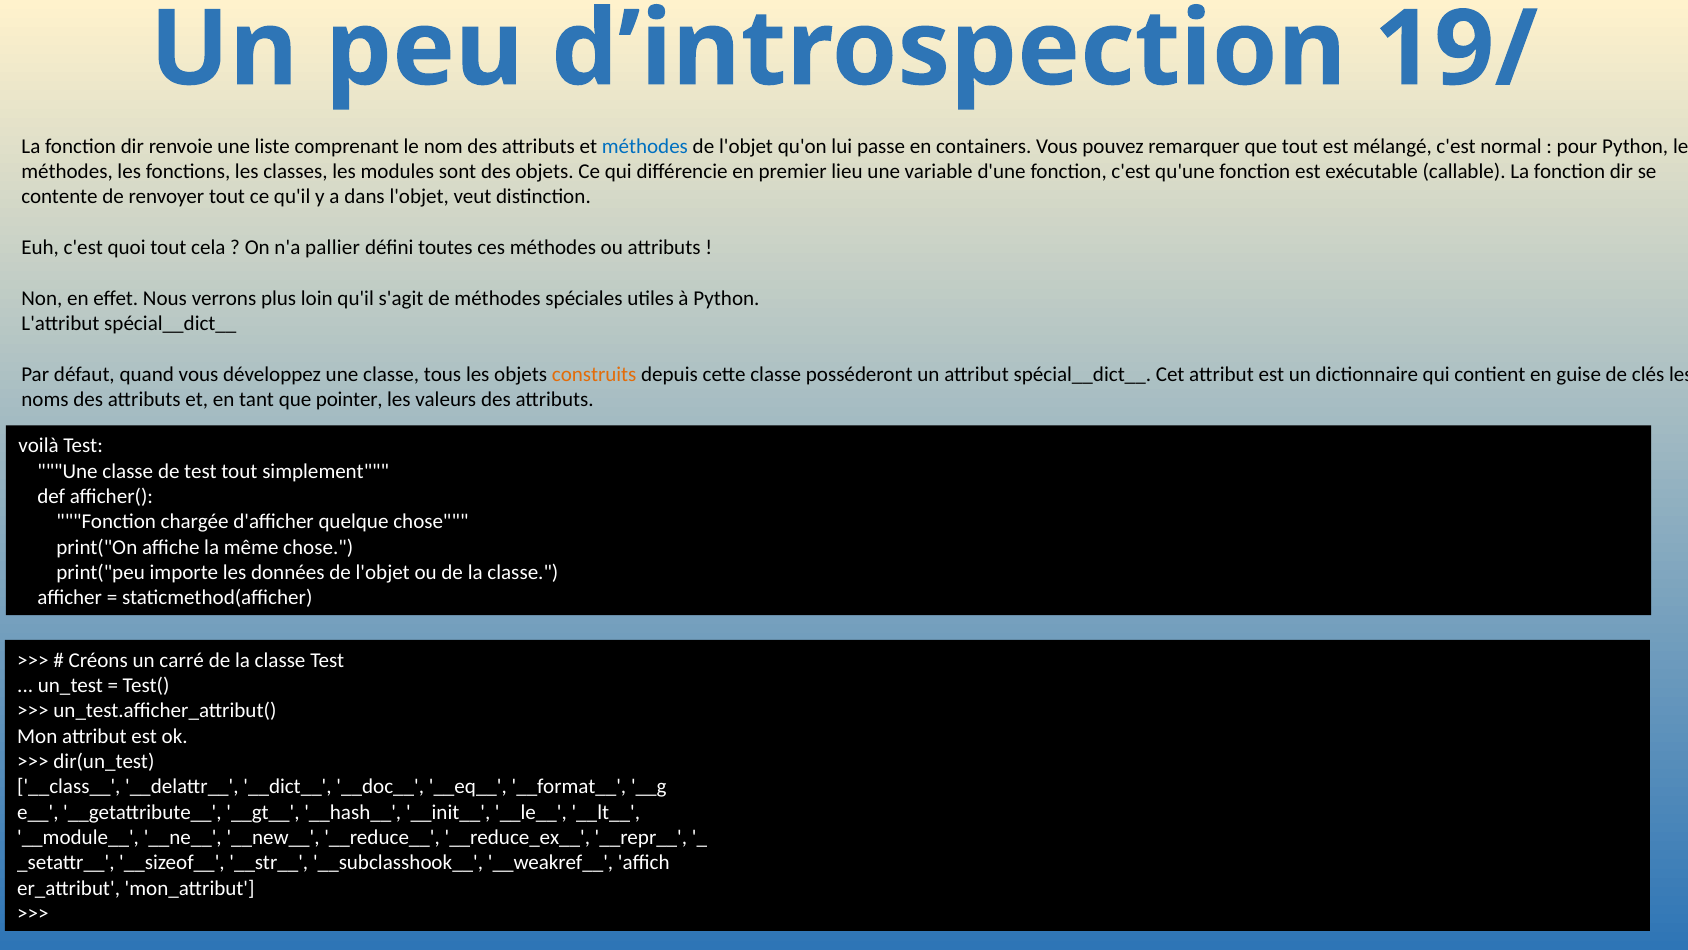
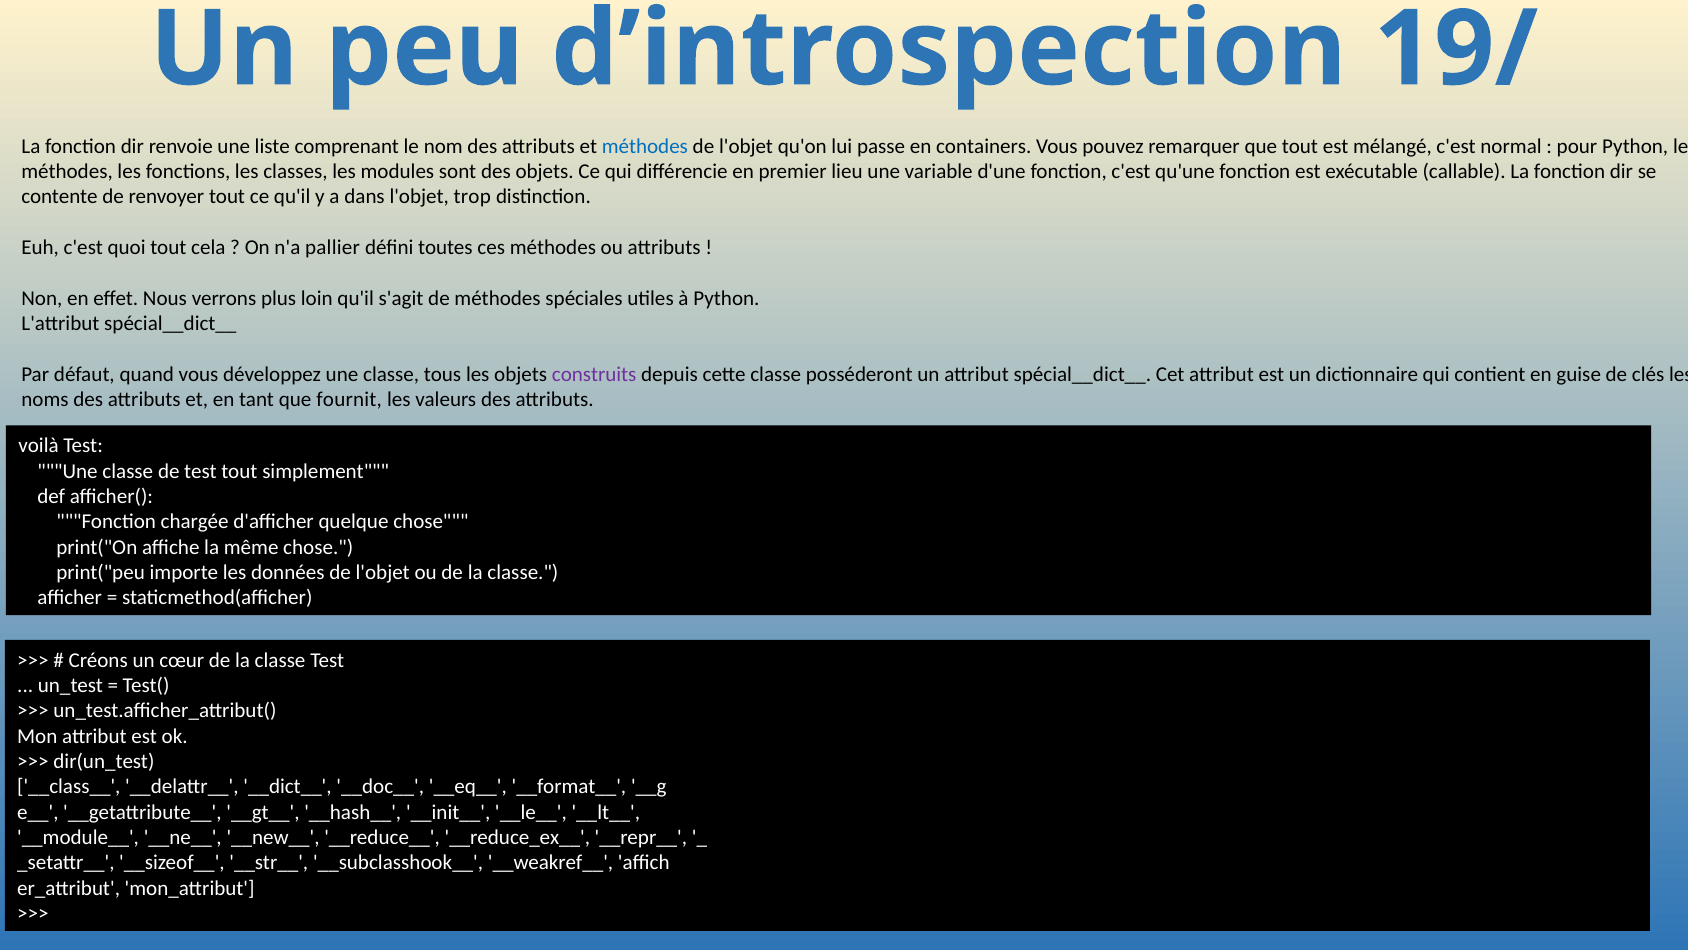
veut: veut -> trop (472, 197)
construits colour: orange -> purple (594, 374)
pointer: pointer -> fournit (349, 399)
carré: carré -> cœur (182, 660)
